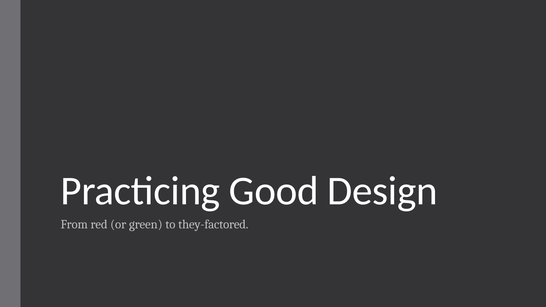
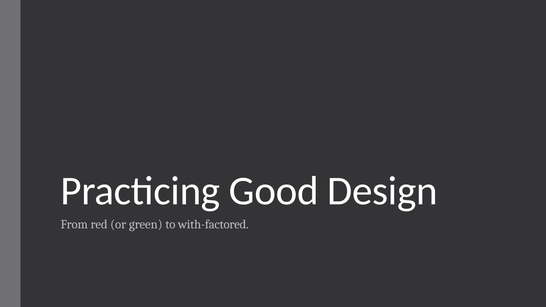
they-factored: they-factored -> with-factored (213, 224)
